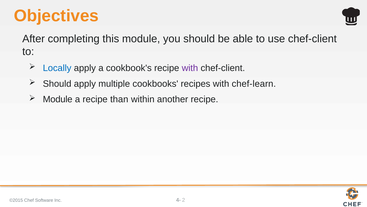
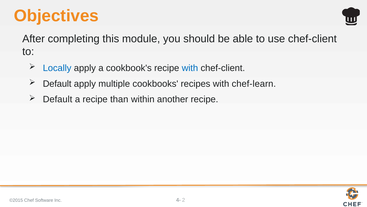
with colour: purple -> blue (190, 68)
Should: Should -> Default (57, 84)
Module: Module -> Default (58, 99)
